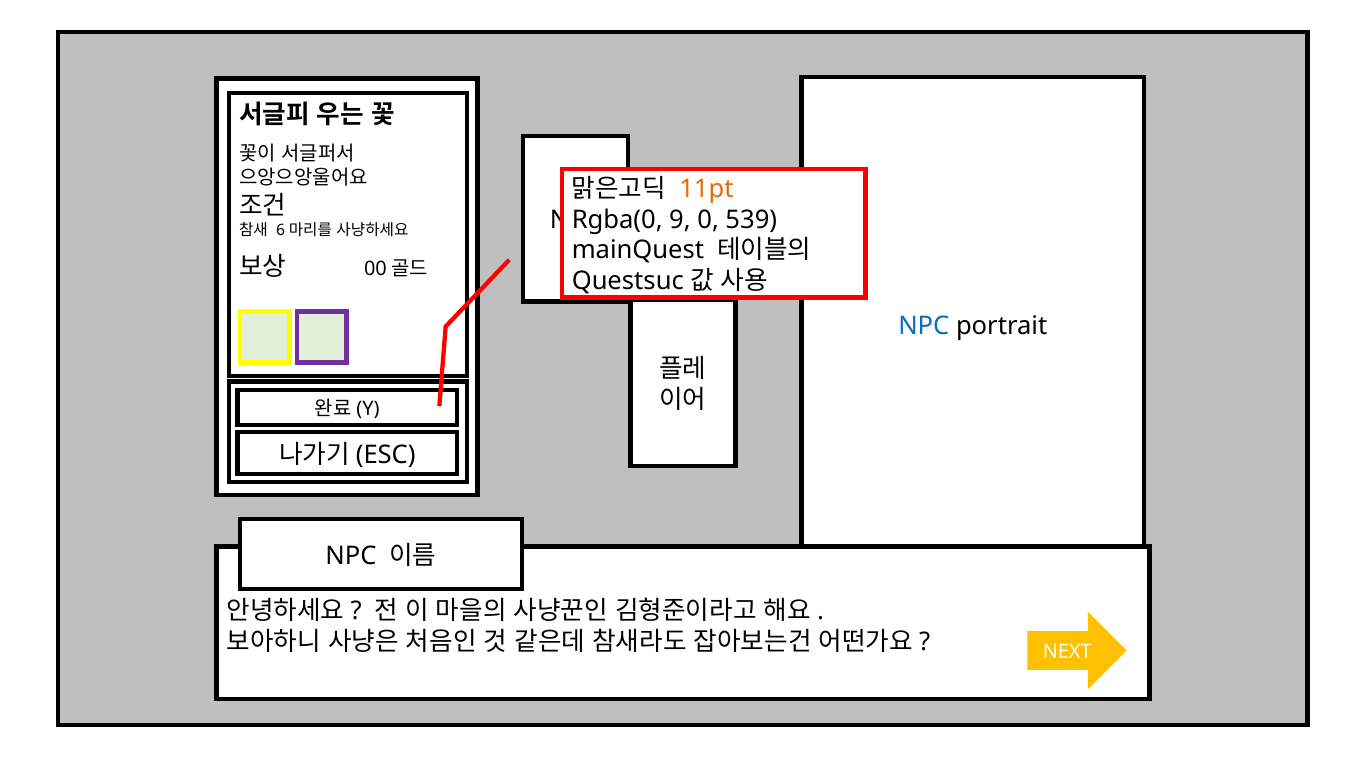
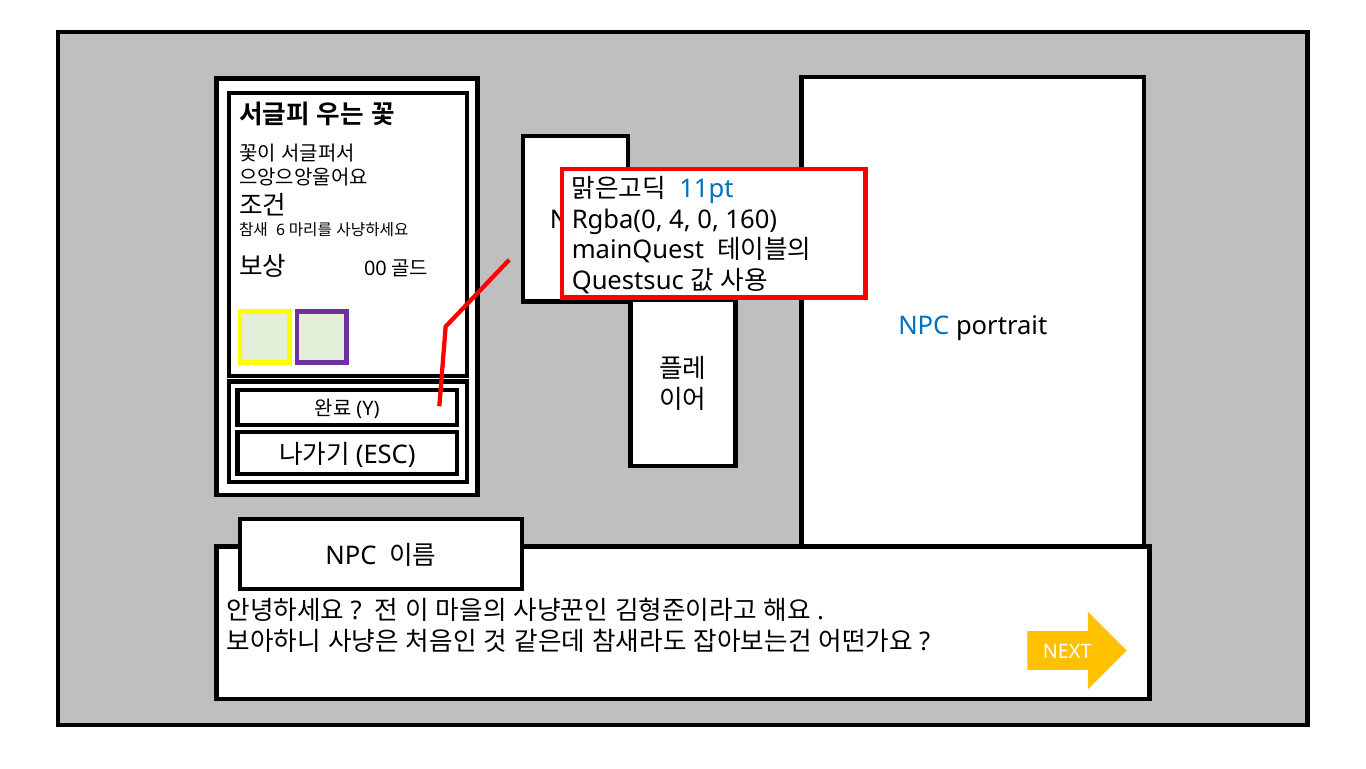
11pt colour: orange -> blue (706, 189)
9: 9 -> 4 (680, 219)
539: 539 -> 160 (751, 219)
